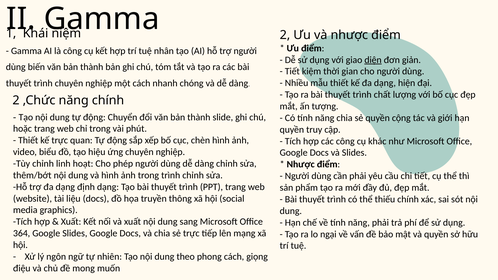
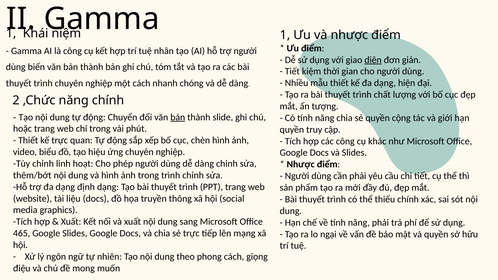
2: 2 -> 1 (285, 35)
bản underline: none -> present (178, 117)
364: 364 -> 465 (22, 233)
